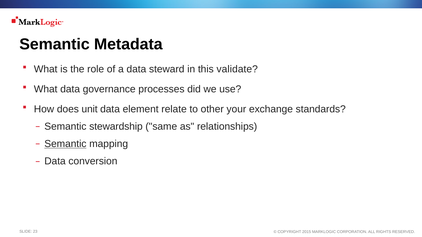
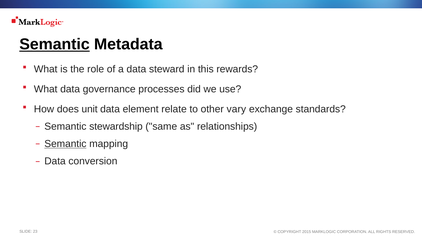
Semantic underline: none -> present (55, 44)
validate: validate -> rewards (237, 69)
your: your -> vary (236, 109)
